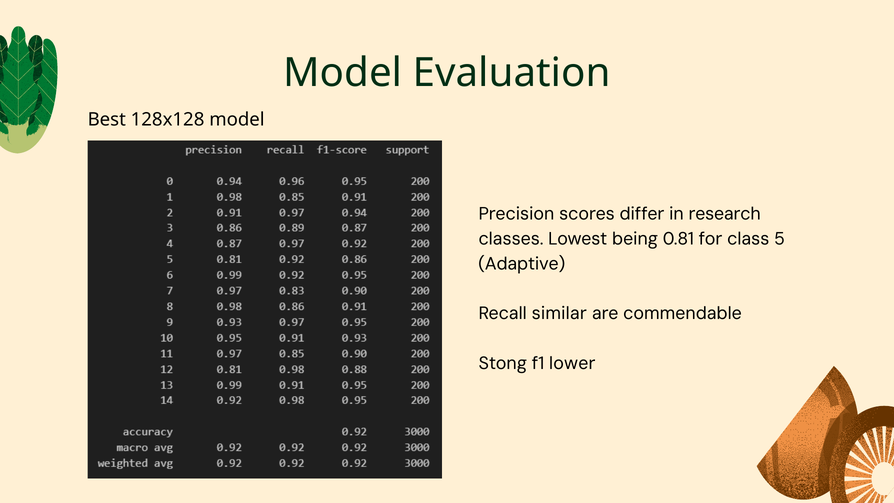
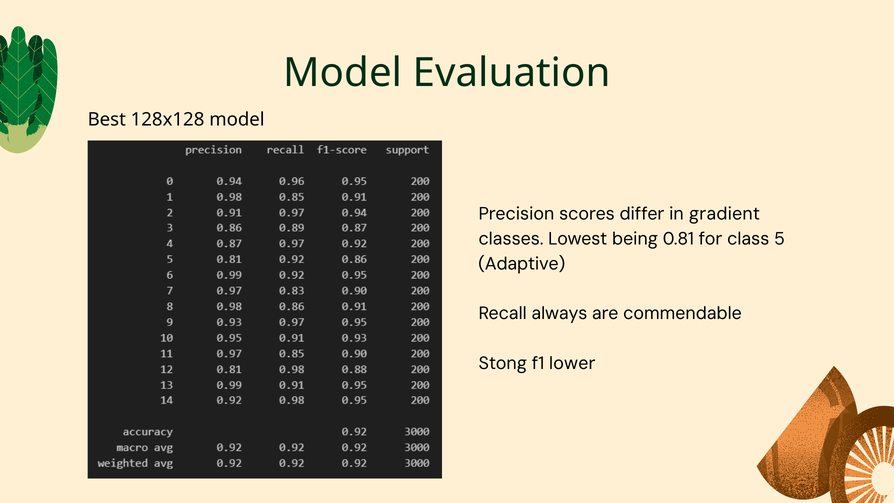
research: research -> gradient (724, 214)
similar: similar -> always (559, 313)
